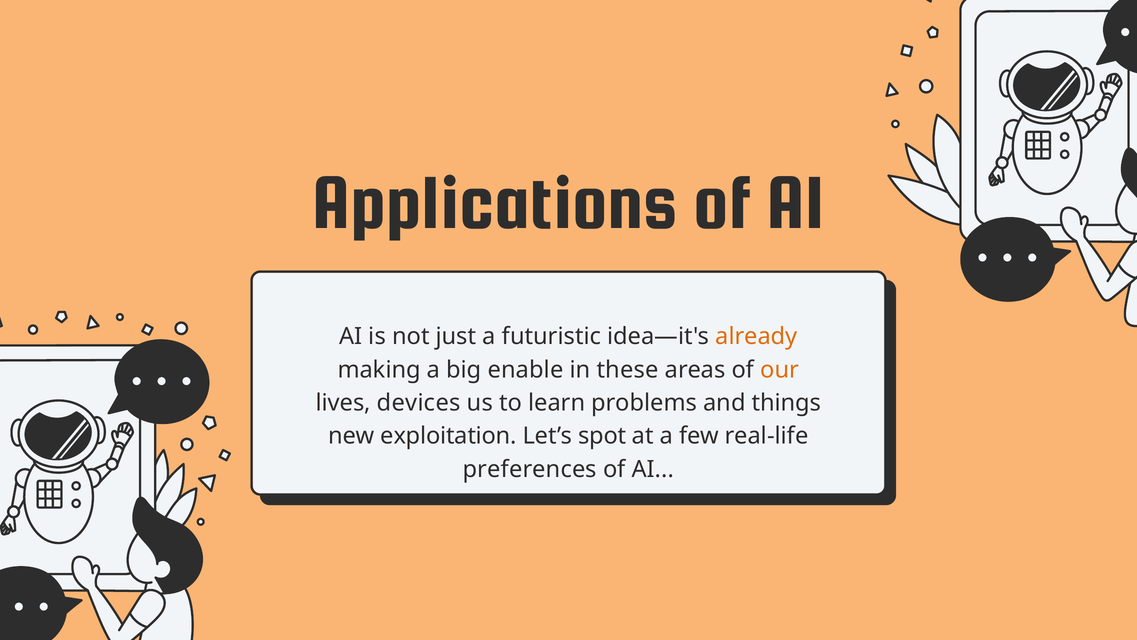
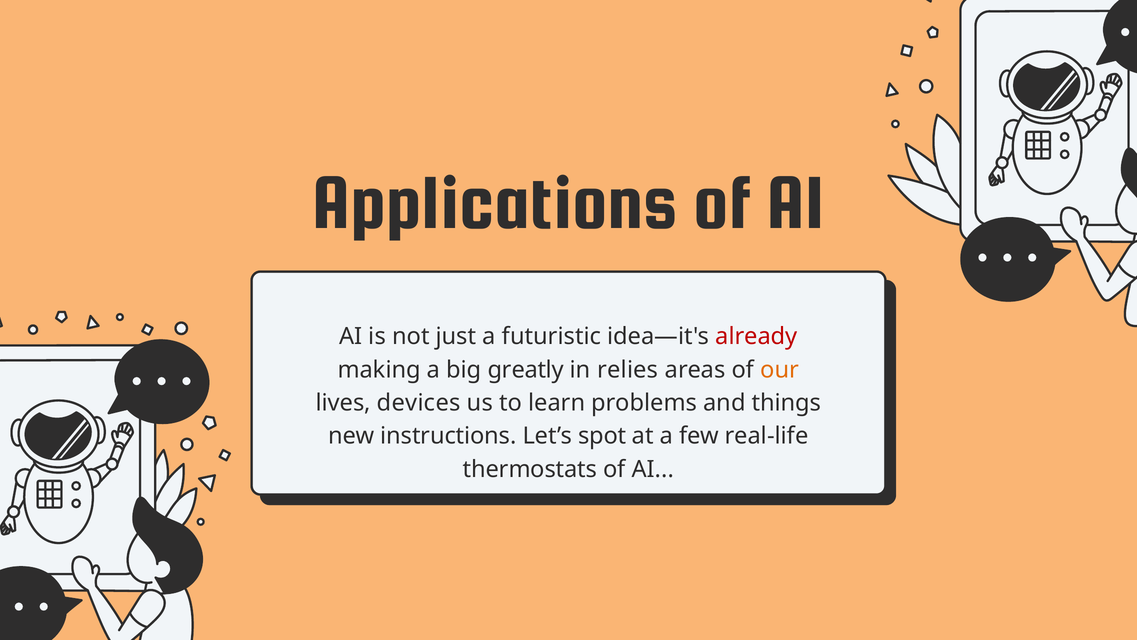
already colour: orange -> red (756, 336)
enable: enable -> greatly (526, 369)
these: these -> relies (628, 369)
exploitation: exploitation -> instructions (448, 436)
preferences: preferences -> thermostats (530, 469)
